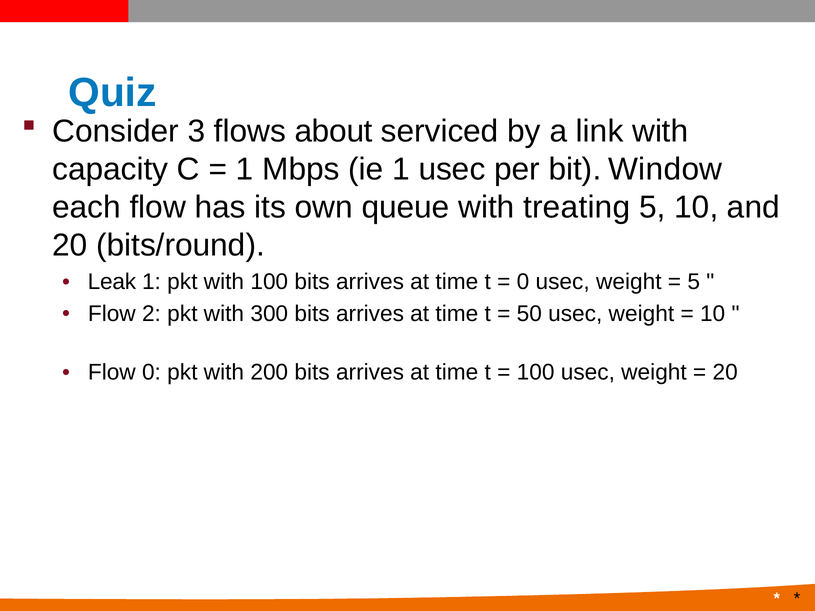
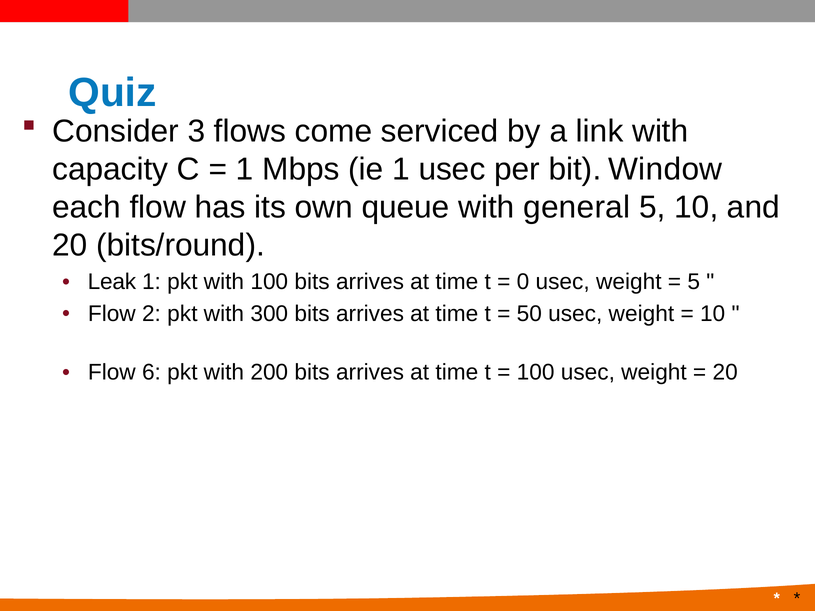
about: about -> come (333, 131)
treating: treating -> general (577, 207)
Flow 0: 0 -> 6 (151, 373)
